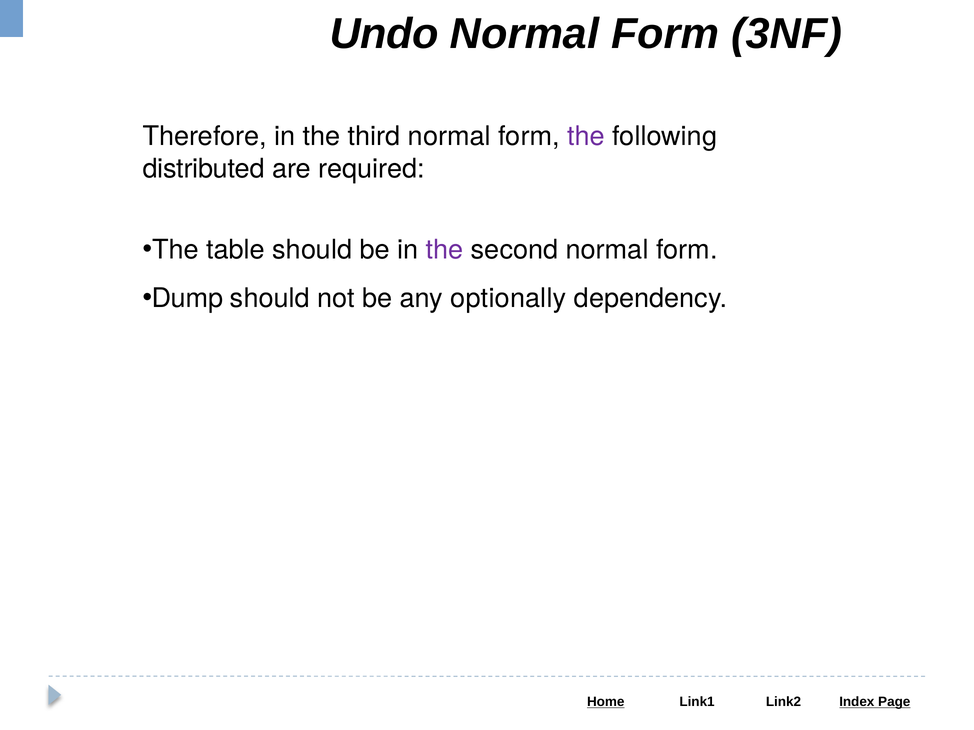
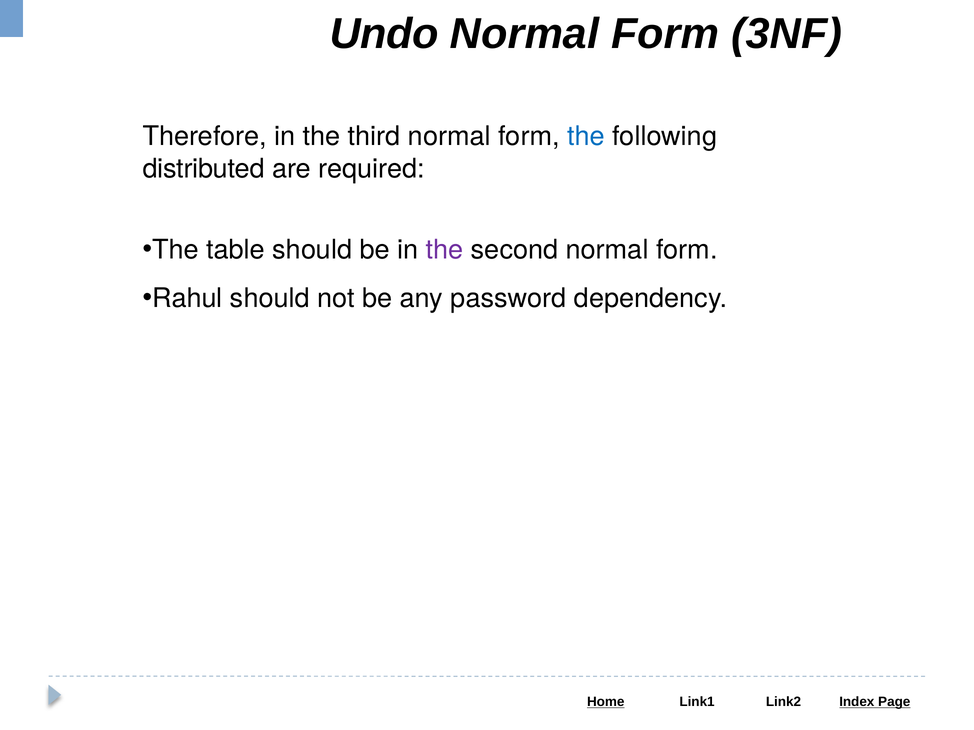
the colour: purple -> blue (586, 136)
Dump: Dump -> Rahul (187, 299)
optionally: optionally -> password (508, 299)
